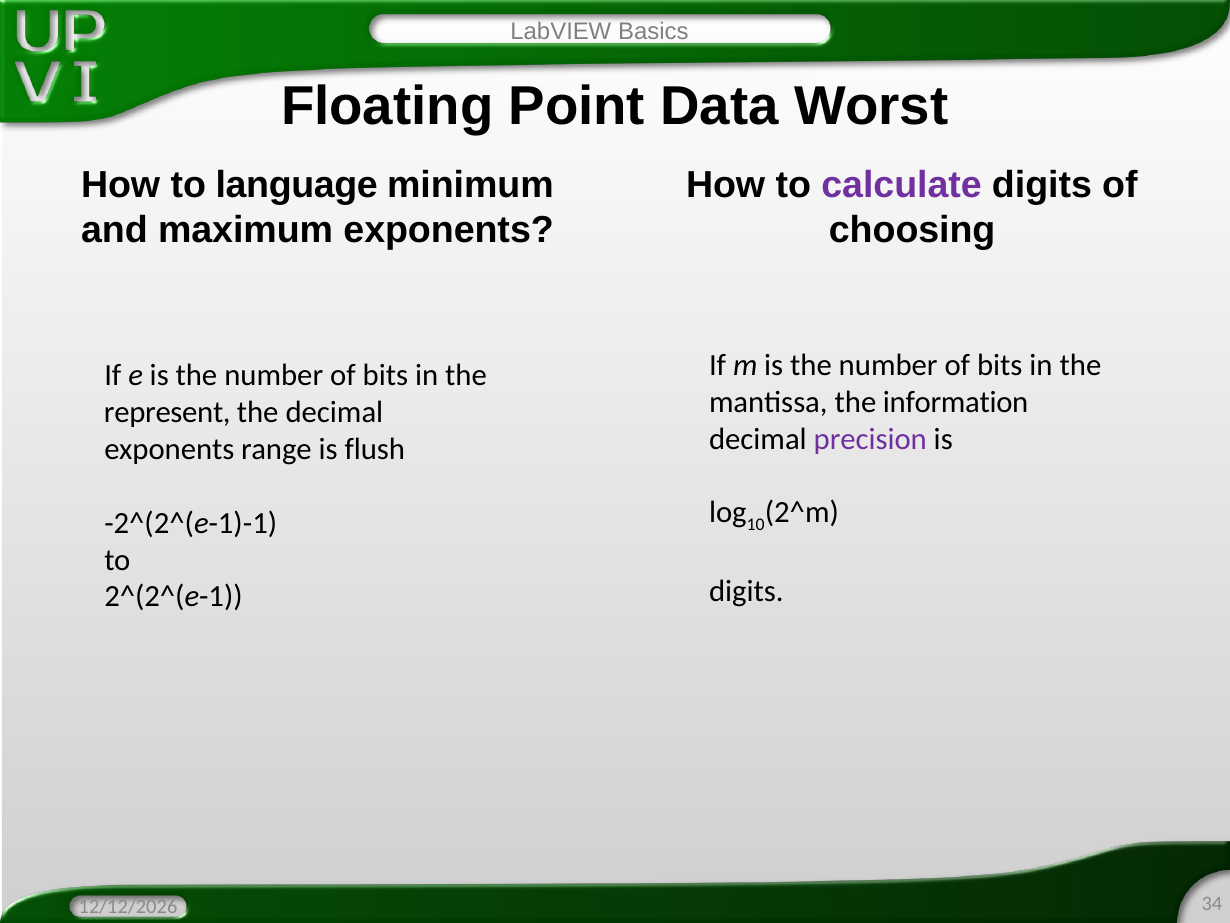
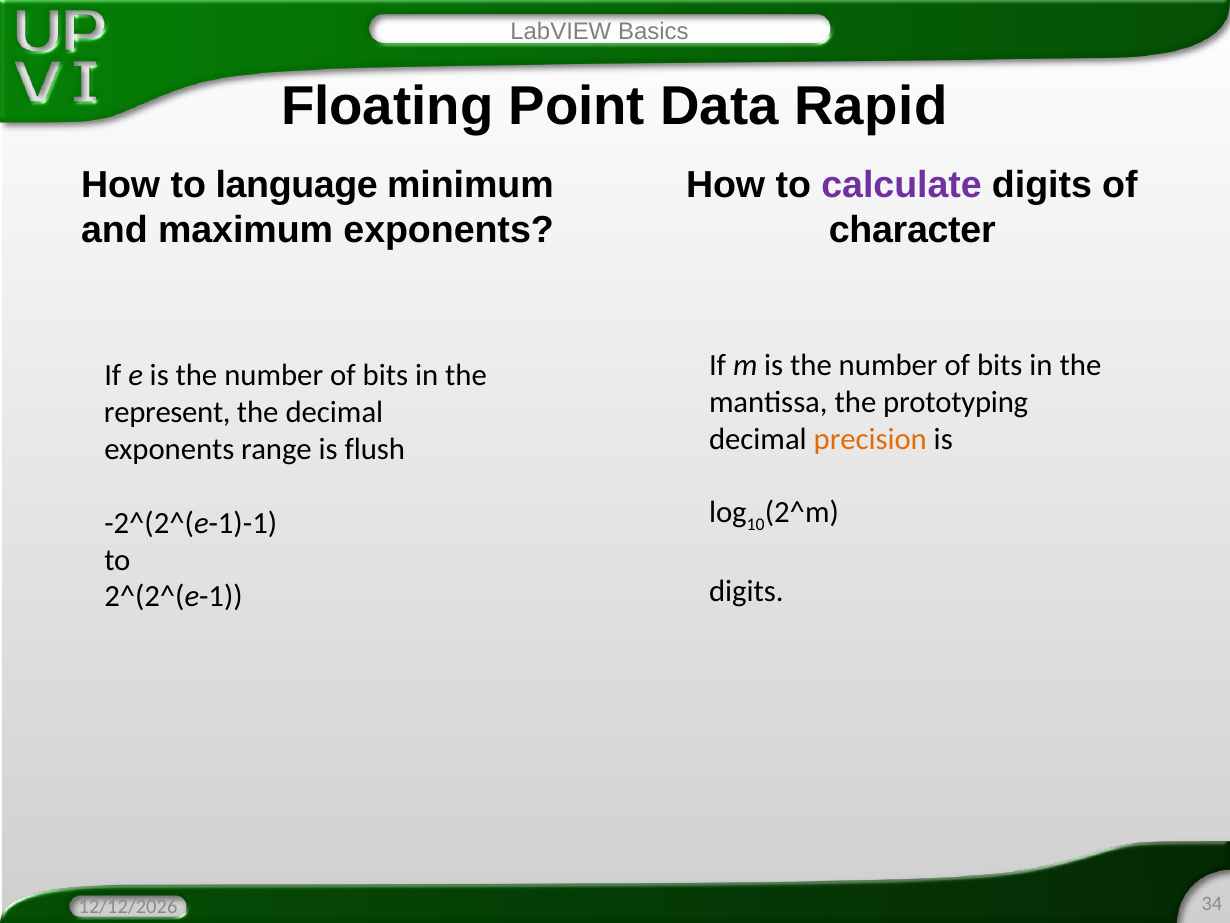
Worst: Worst -> Rapid (871, 106)
choosing: choosing -> character (912, 230)
information: information -> prototyping (956, 402)
precision colour: purple -> orange (870, 439)
